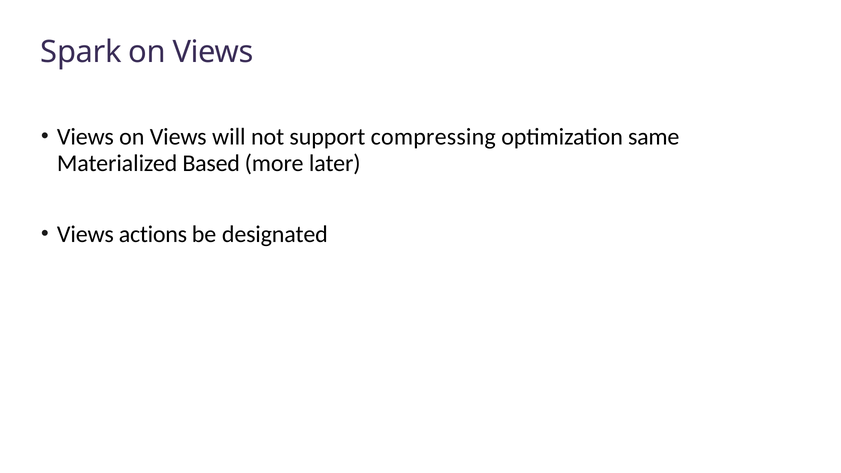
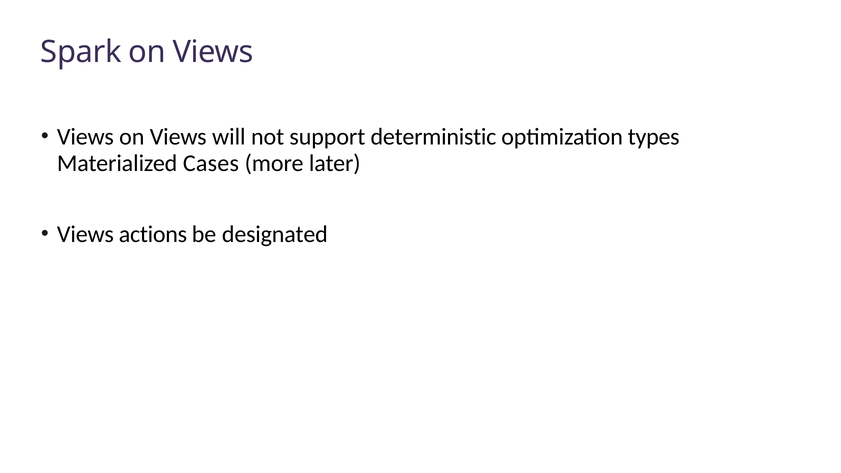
compressing: compressing -> deterministic (433, 137)
same: same -> types (654, 137)
Based: Based -> Cases (211, 164)
